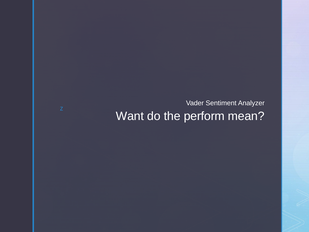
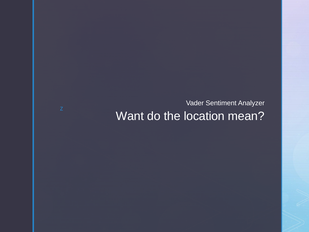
perform: perform -> location (204, 116)
